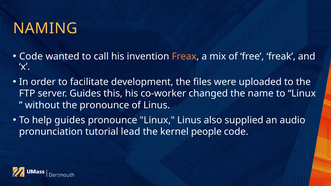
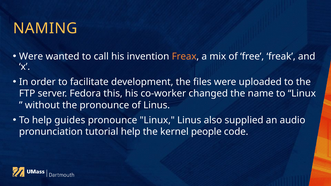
Code: Code -> Were (31, 56)
server Guides: Guides -> Fedora (85, 94)
tutorial lead: lead -> help (131, 132)
